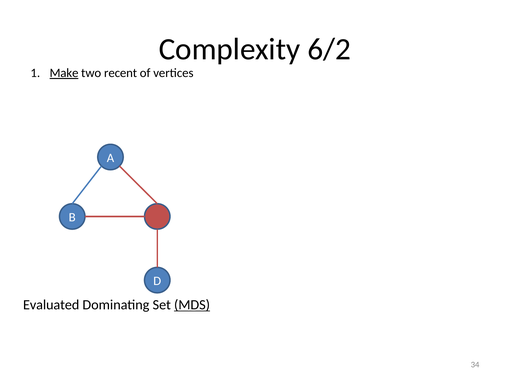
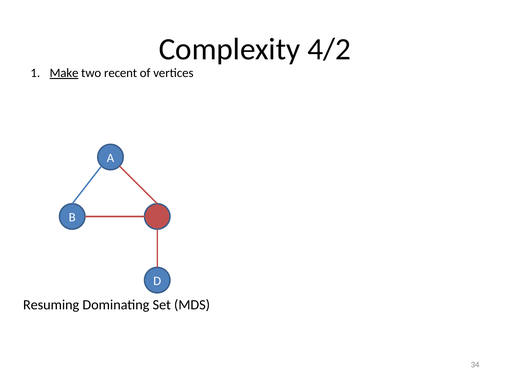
6/2: 6/2 -> 4/2 (329, 49)
Evaluated: Evaluated -> Resuming (51, 305)
MDS underline: present -> none (192, 305)
